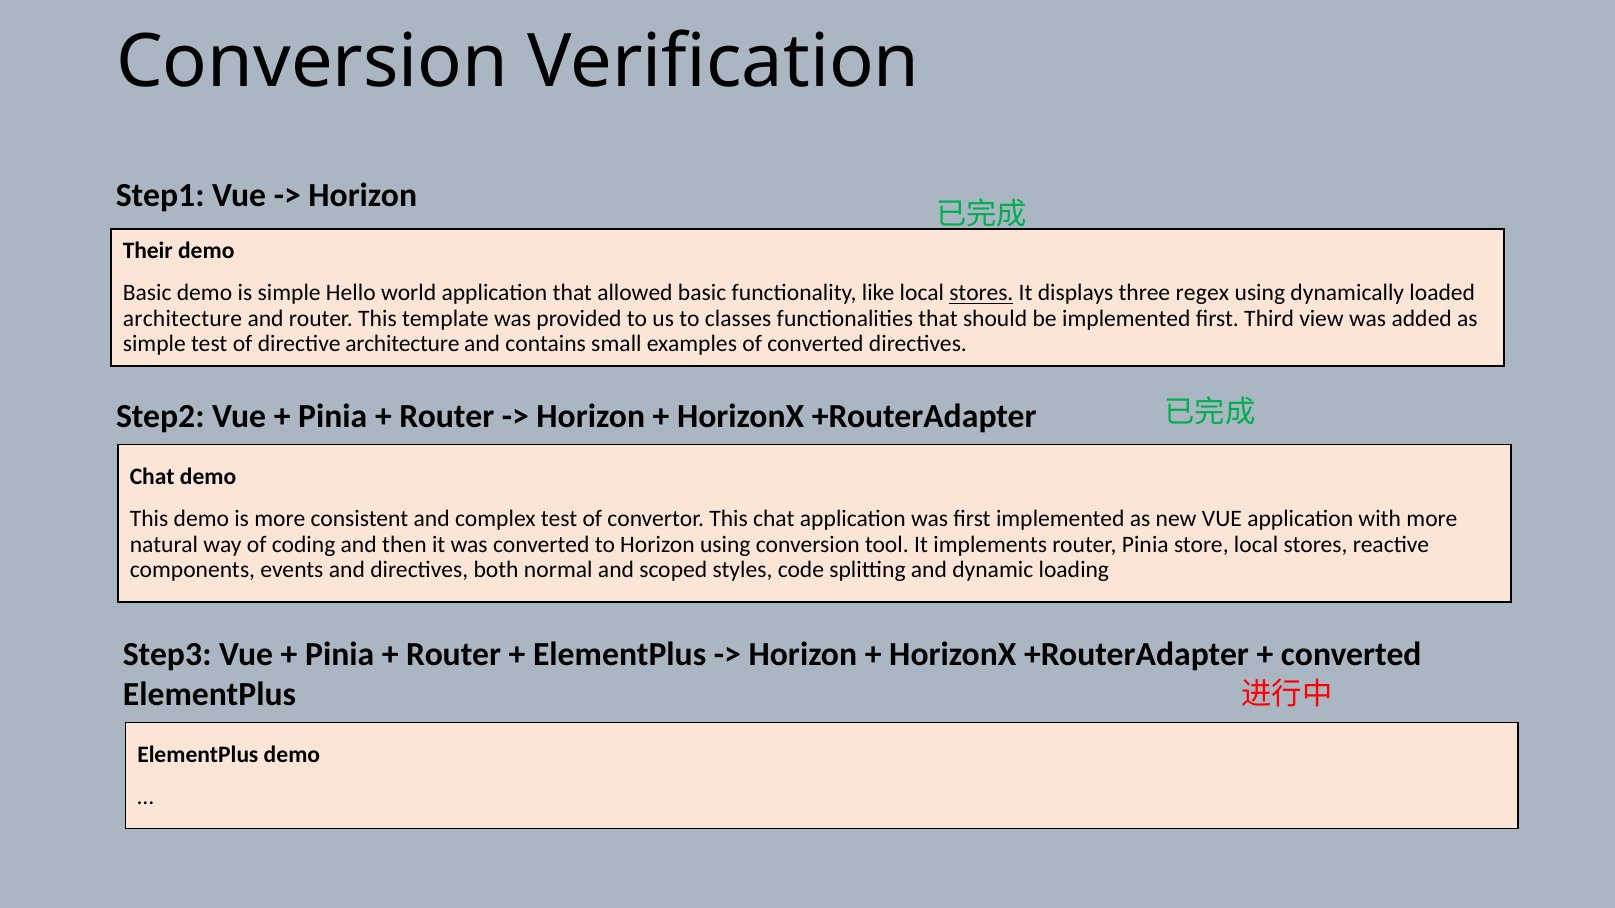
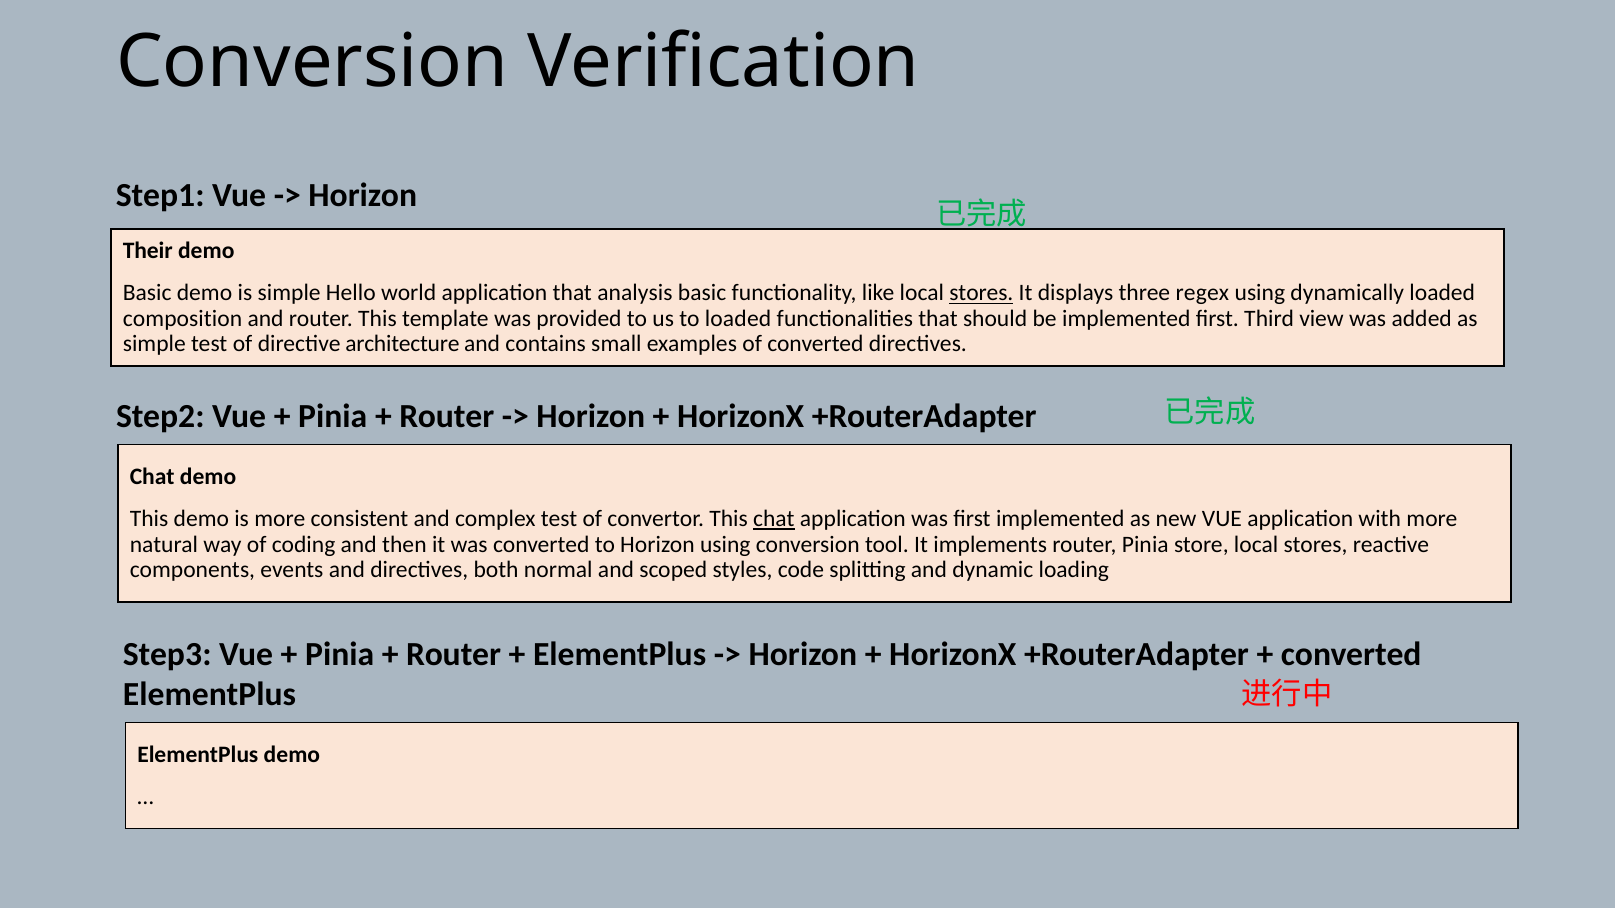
allowed: allowed -> analysis (635, 293)
architecture: architecture -> composition (183, 319)
to classes: classes -> loaded (738, 319)
chat underline: none -> present (774, 519)
